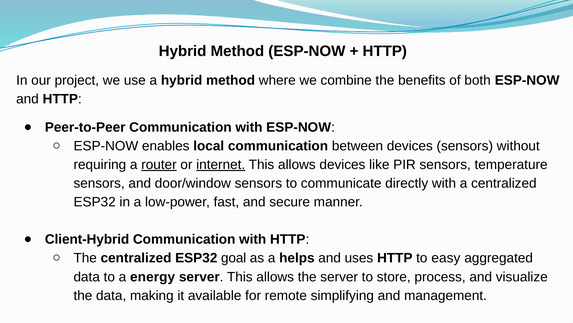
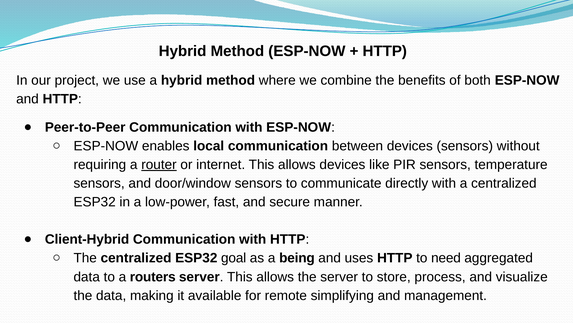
internet underline: present -> none (221, 164)
helps: helps -> being (297, 258)
easy: easy -> need (446, 258)
energy: energy -> routers (153, 276)
